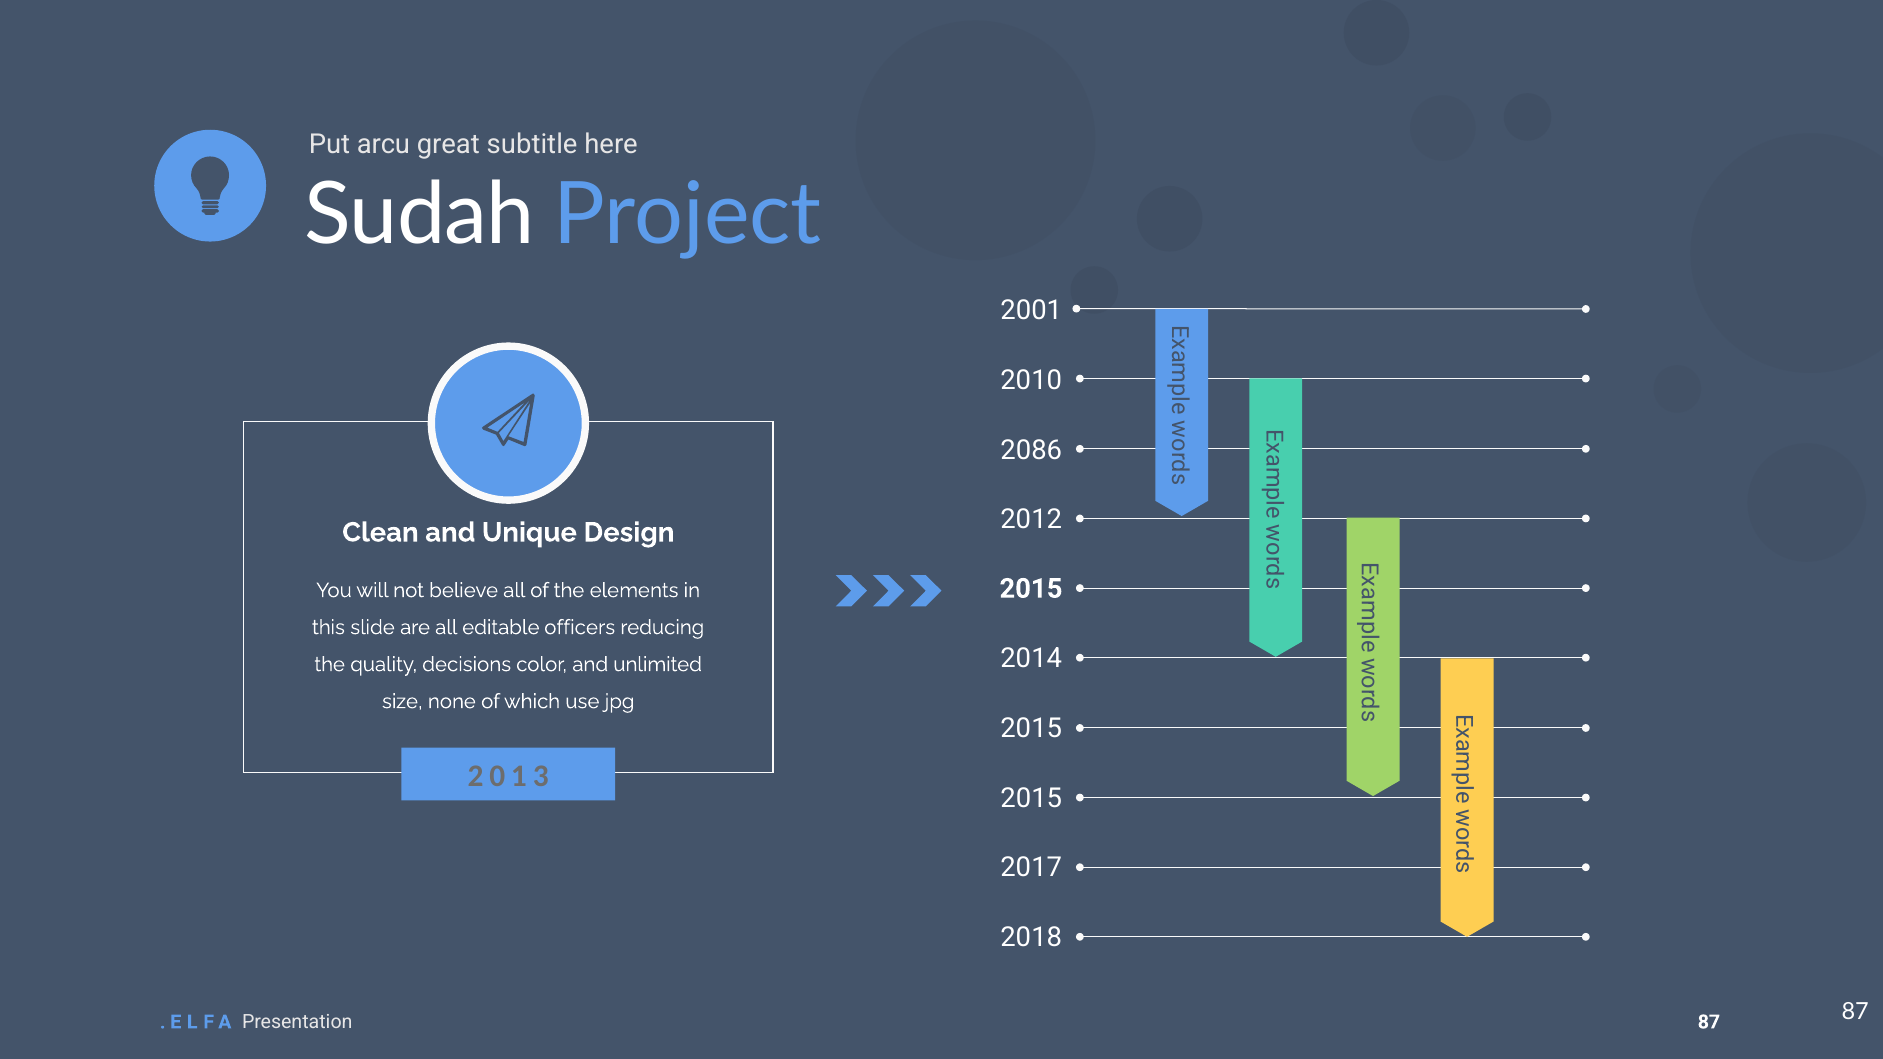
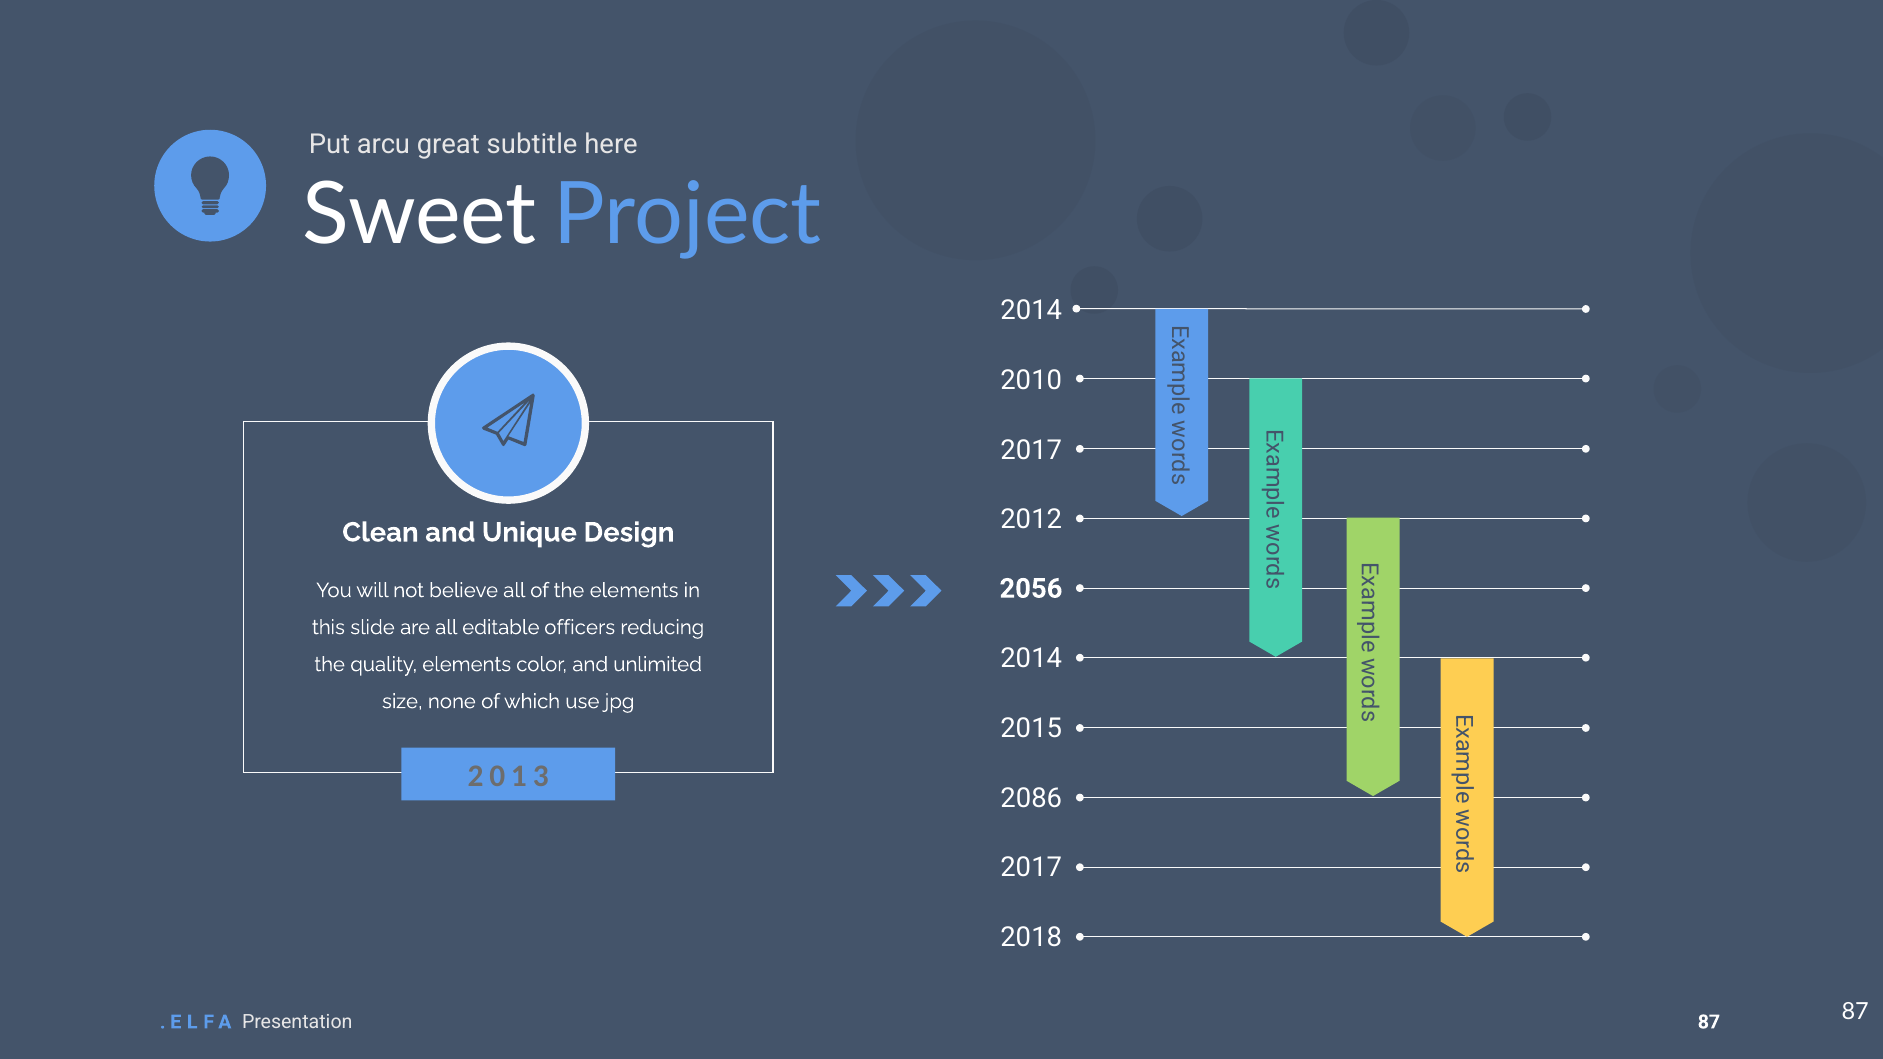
Sudah: Sudah -> Sweet (419, 215)
2001: 2001 -> 2014 (1031, 311)
2086: 2086 -> 2017 (1031, 450)
2015: 2015 -> 2056 (1031, 589)
quality decisions: decisions -> elements (467, 665)
2015: 2015 -> 2086 (1031, 798)
